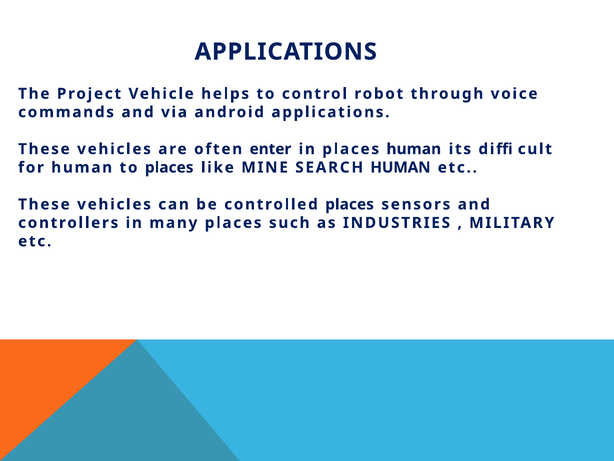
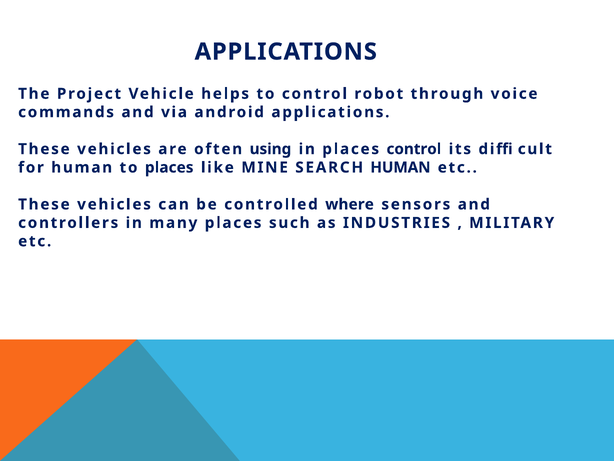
enter: enter -> using (270, 149)
places human: human -> control (414, 149)
controlled places: places -> where (350, 204)
